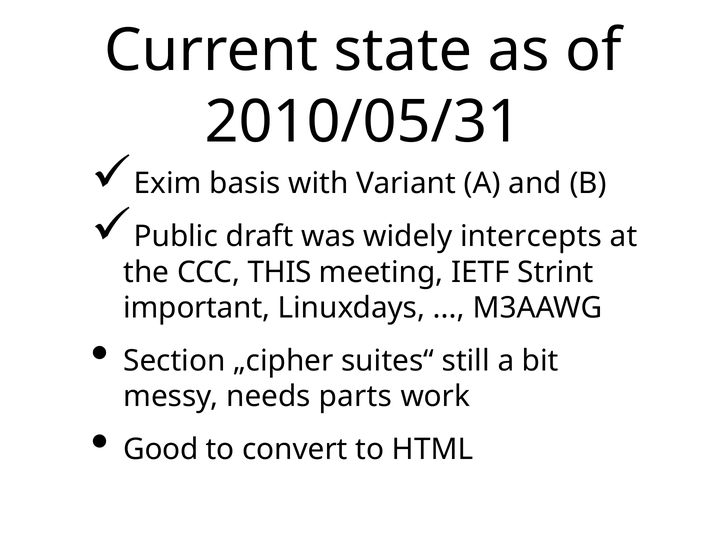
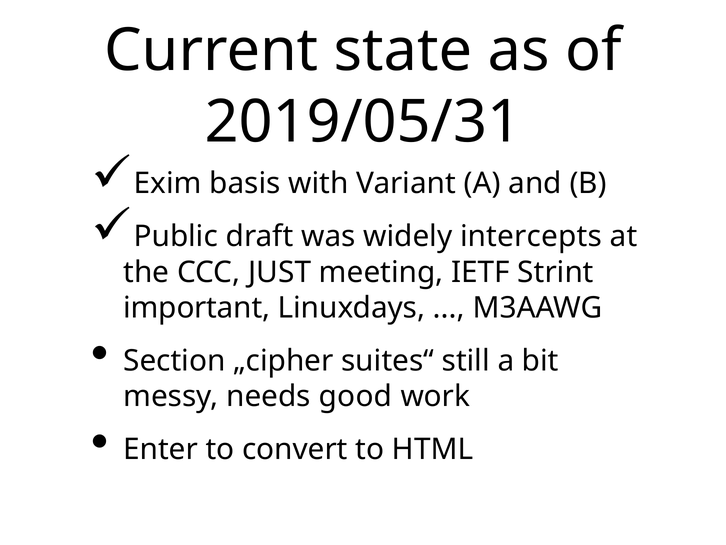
2010/05/31: 2010/05/31 -> 2019/05/31 (363, 122)
THIS: THIS -> JUST (280, 272)
parts: parts -> good (355, 396)
Good: Good -> Enter (161, 449)
